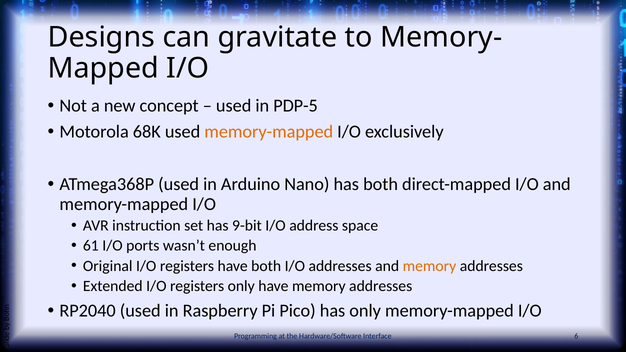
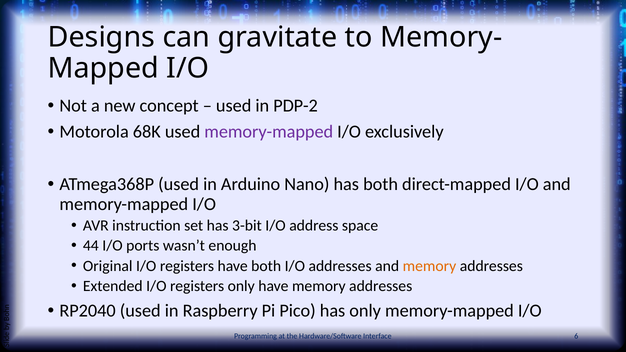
PDP-5: PDP-5 -> PDP-2 (296, 106)
memory-mapped colour: orange -> purple (269, 132)
9-bit: 9-bit -> 3-bit (247, 226)
61: 61 -> 44 (91, 246)
